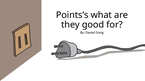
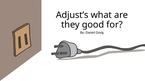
Points’s: Points’s -> Adjust’s (72, 15)
